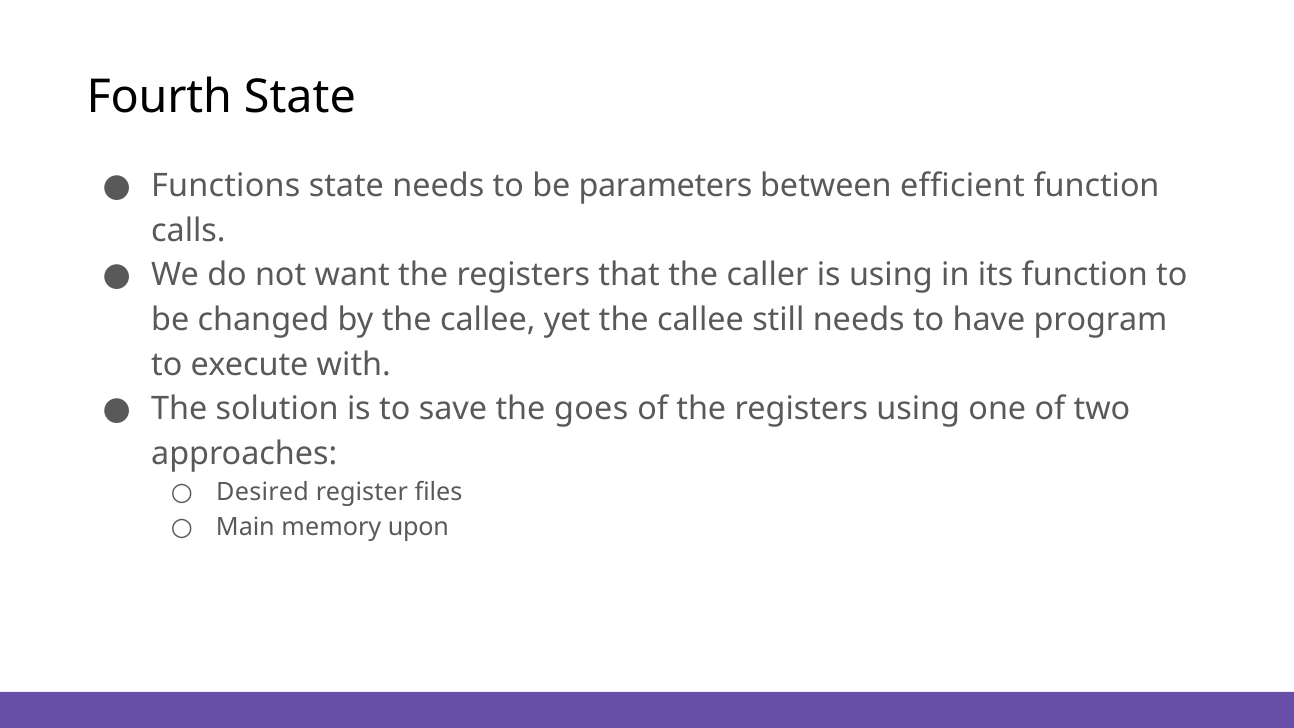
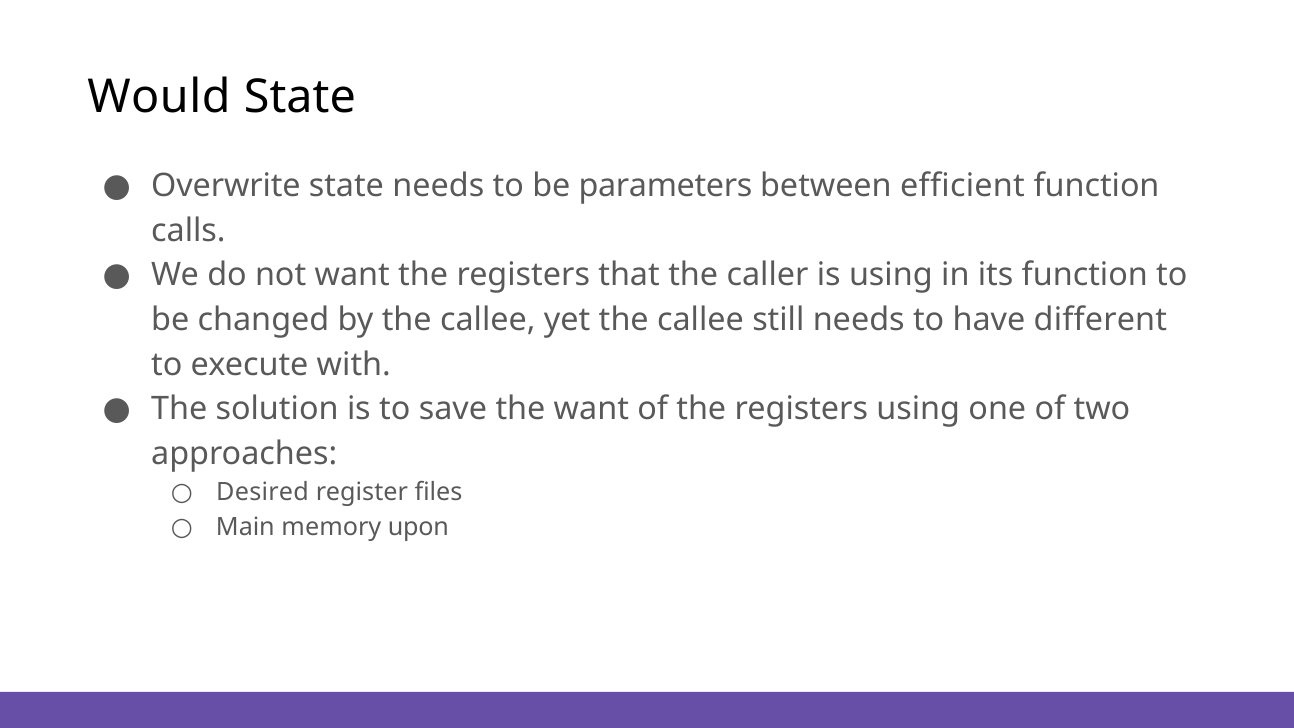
Fourth: Fourth -> Would (159, 97)
Functions: Functions -> Overwrite (226, 186)
program: program -> different (1100, 320)
the goes: goes -> want (591, 409)
